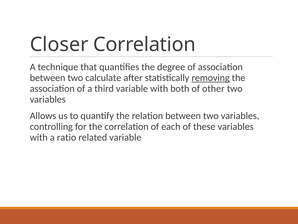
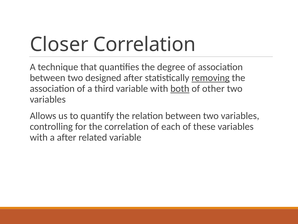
calculate: calculate -> designed (103, 78)
both underline: none -> present (180, 88)
a ratio: ratio -> after (67, 137)
